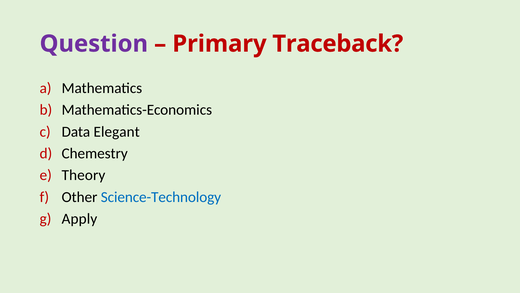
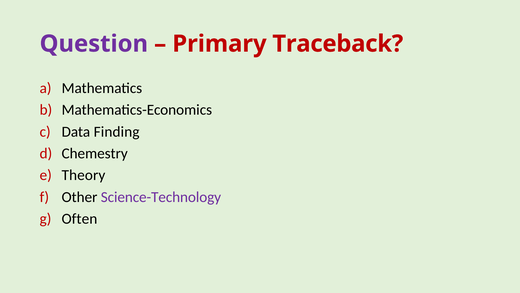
Elegant: Elegant -> Finding (117, 131)
Science-Technology colour: blue -> purple (161, 197)
Apply: Apply -> Often (79, 219)
